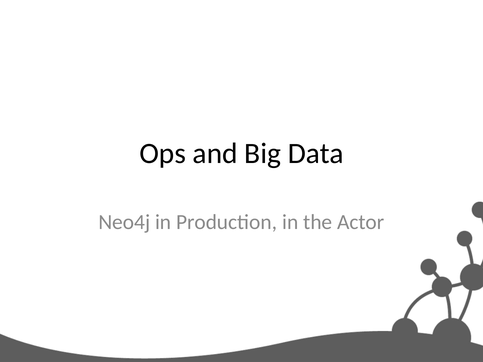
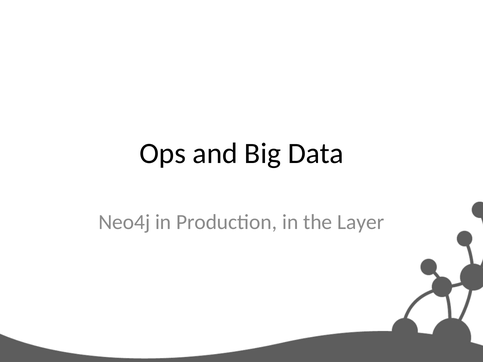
Actor: Actor -> Layer (361, 222)
